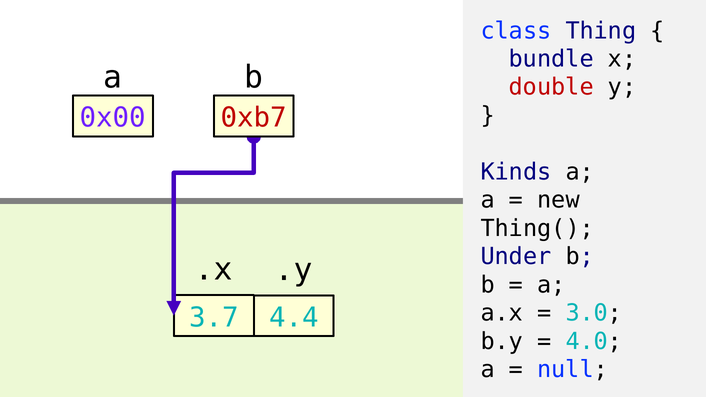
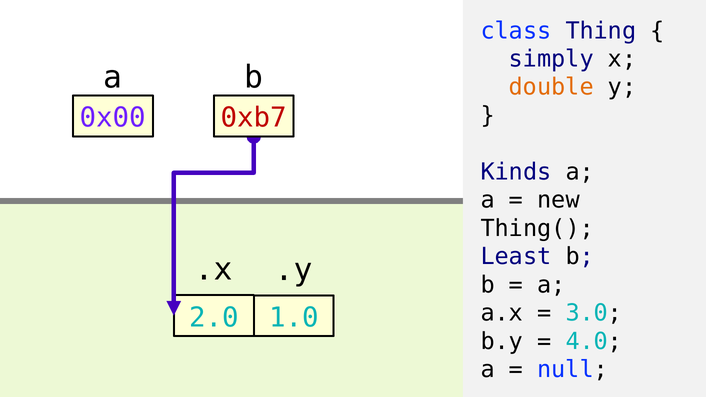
bundle: bundle -> simply (551, 59)
double colour: red -> orange (551, 87)
Under: Under -> Least (516, 257)
3.7: 3.7 -> 2.0 (214, 318)
4.4: 4.4 -> 1.0 (294, 318)
